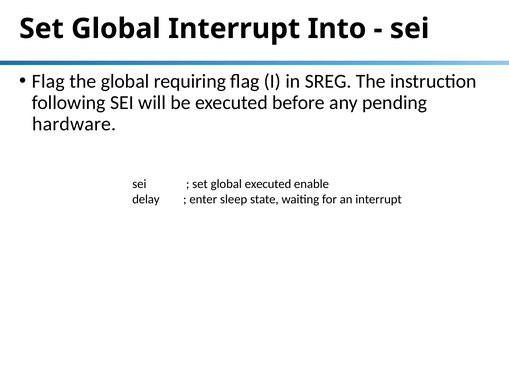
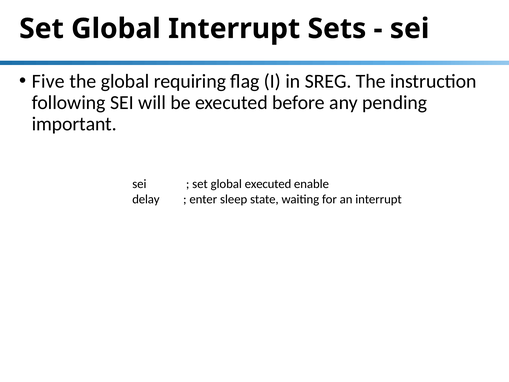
Into: Into -> Sets (337, 29)
Flag: Flag -> Five (48, 81)
hardware: hardware -> important (74, 124)
